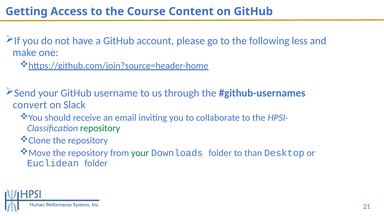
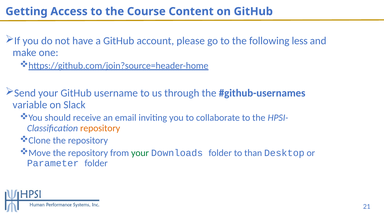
convert: convert -> variable (30, 105)
repository colour: green -> orange (100, 128)
Euclidean: Euclidean -> Parameter (53, 163)
